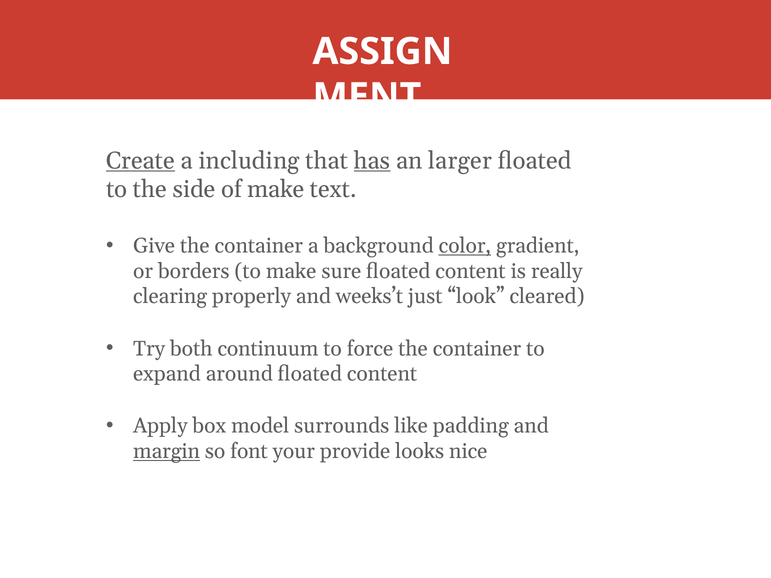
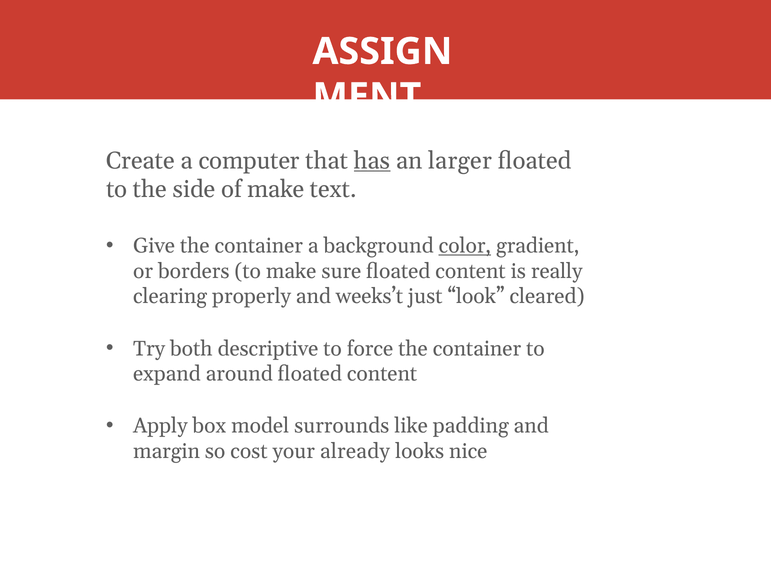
Create underline: present -> none (140, 161)
including: including -> computer (249, 161)
continuum: continuum -> descriptive (268, 349)
margin underline: present -> none (167, 452)
font: font -> cost (249, 452)
provide: provide -> already (355, 452)
